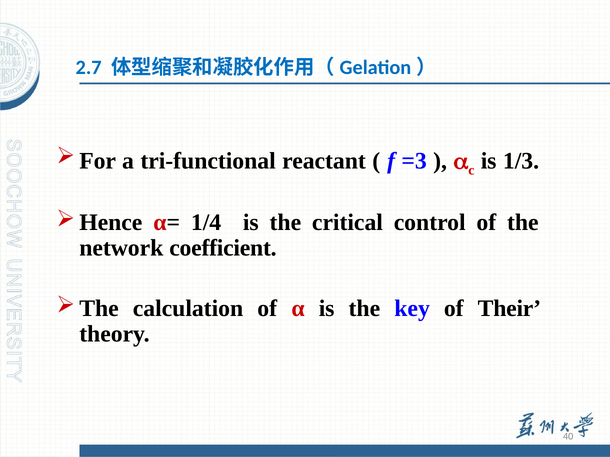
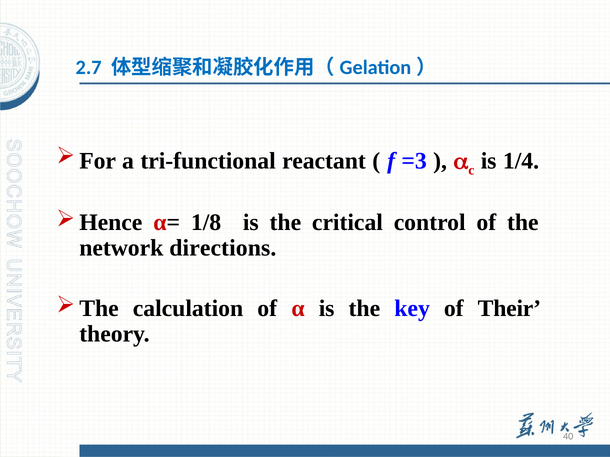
1/3: 1/3 -> 1/4 (521, 161)
1/4: 1/4 -> 1/8 (206, 223)
coefficient: coefficient -> directions (223, 248)
